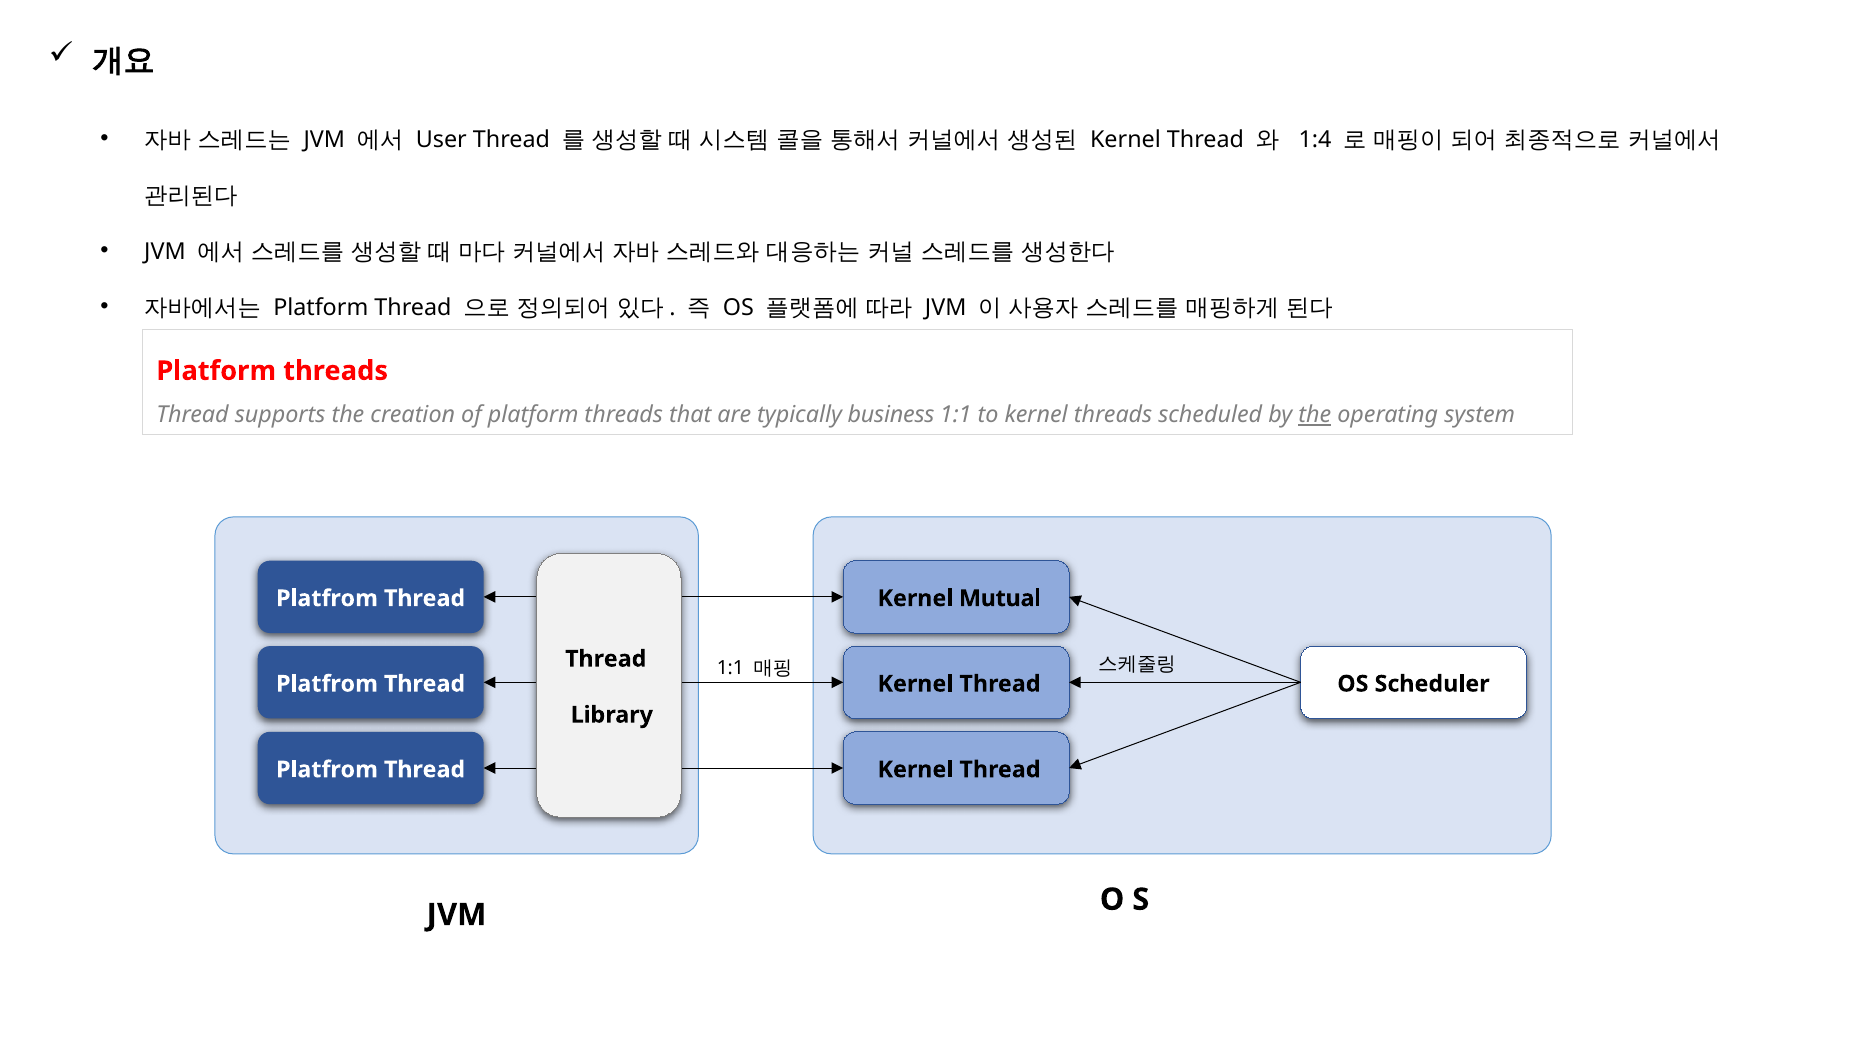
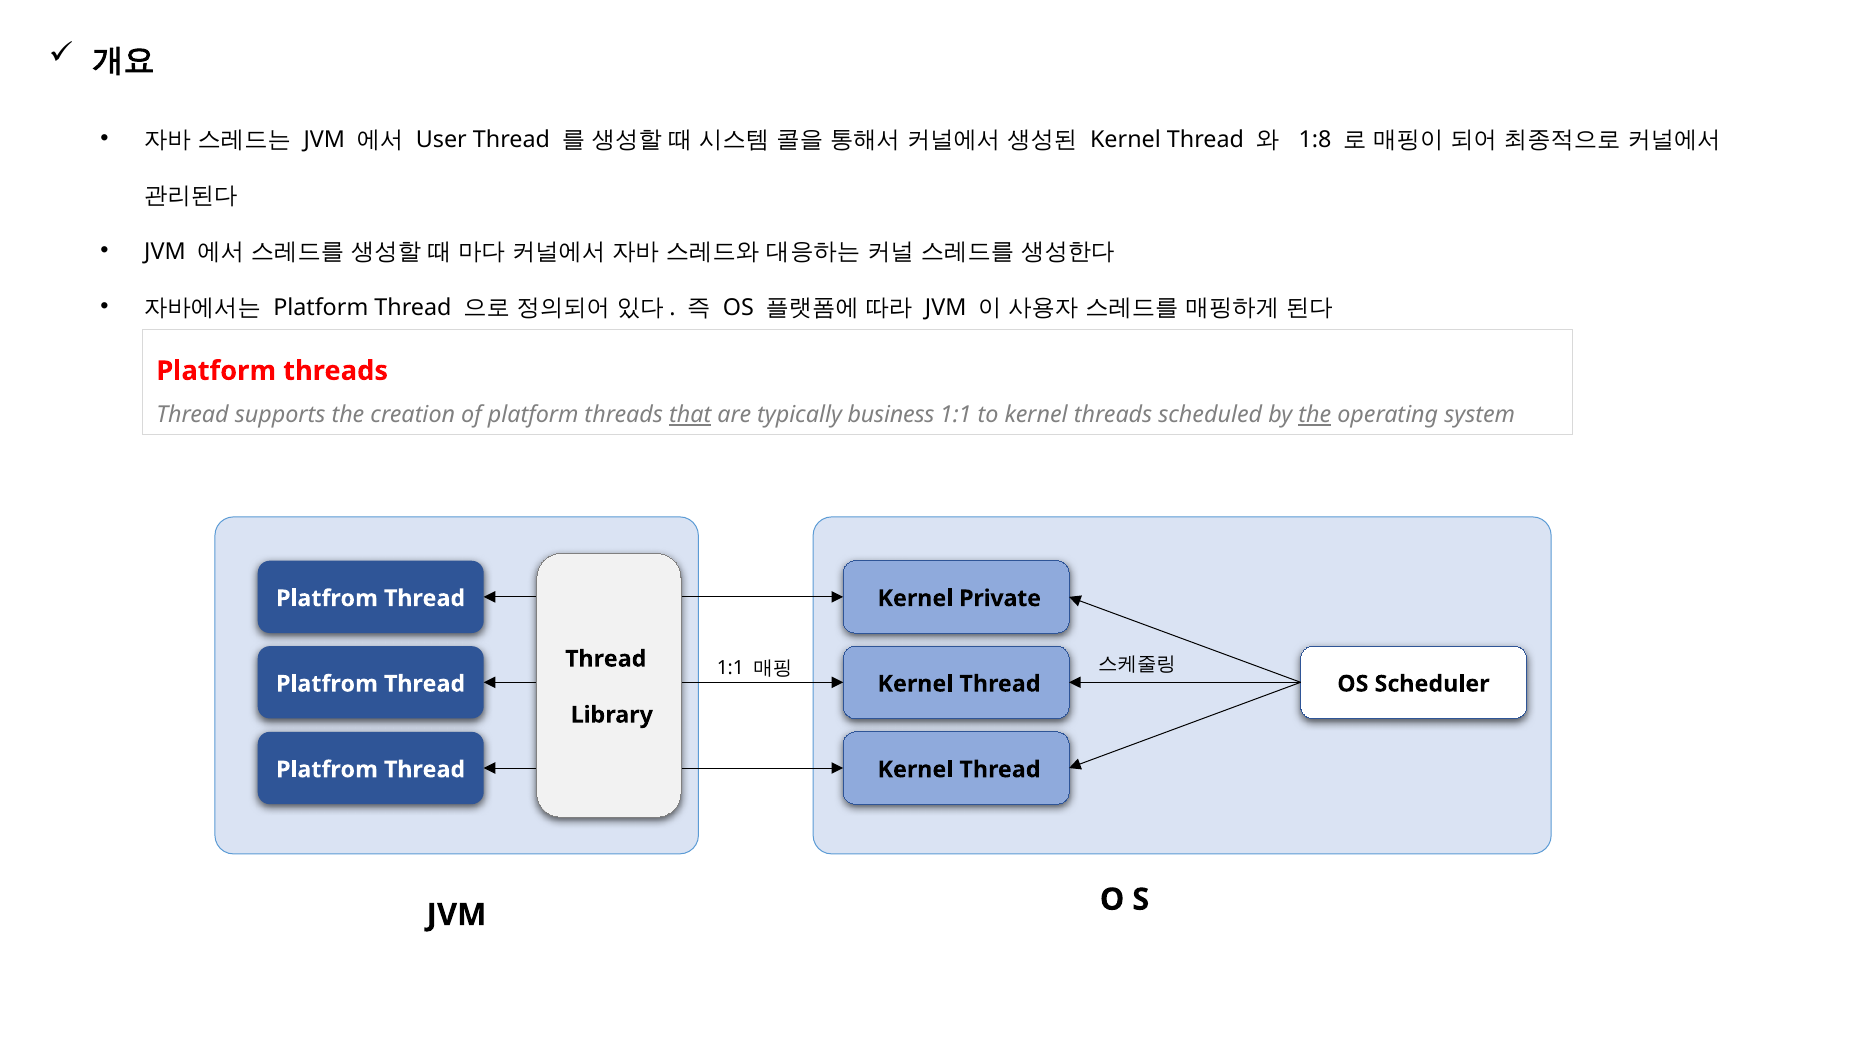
1:4: 1:4 -> 1:8 (1315, 140)
that underline: none -> present (690, 415)
Mutual: Mutual -> Private (1000, 599)
